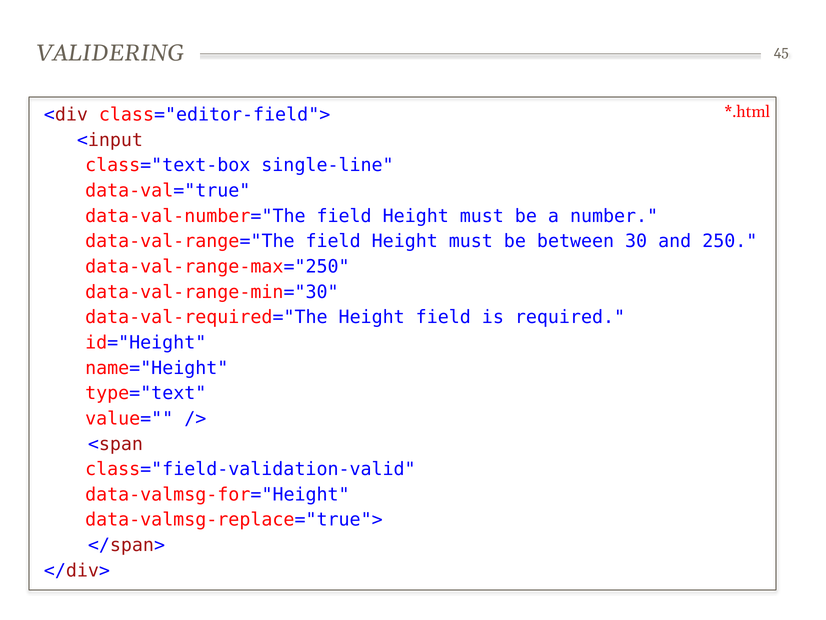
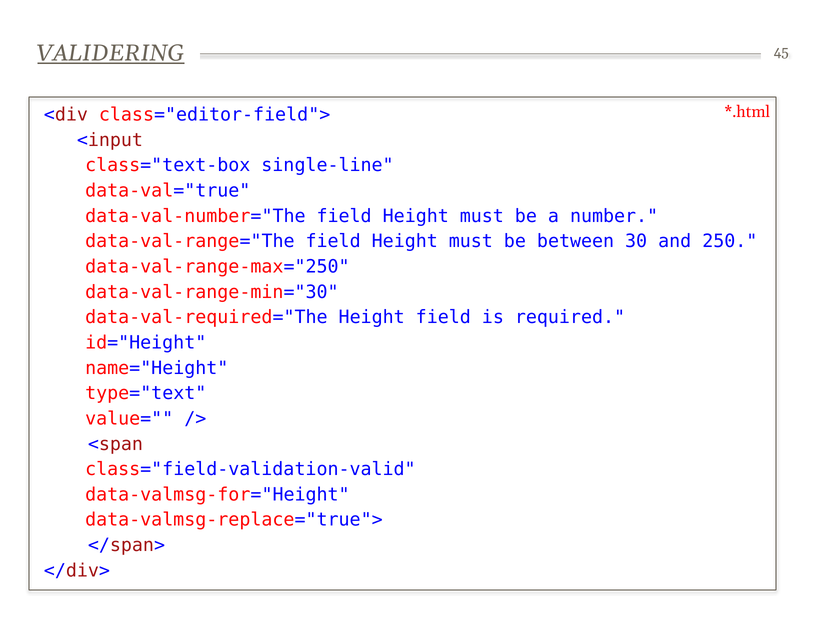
VALIDERING underline: none -> present (111, 53)
